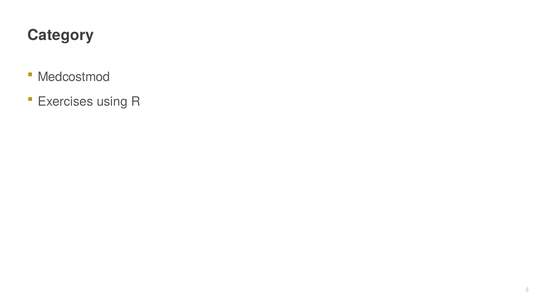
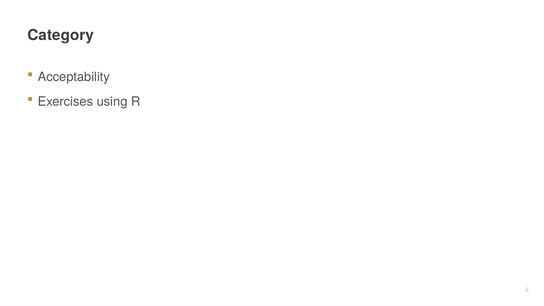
Medcostmod: Medcostmod -> Acceptability (74, 77)
